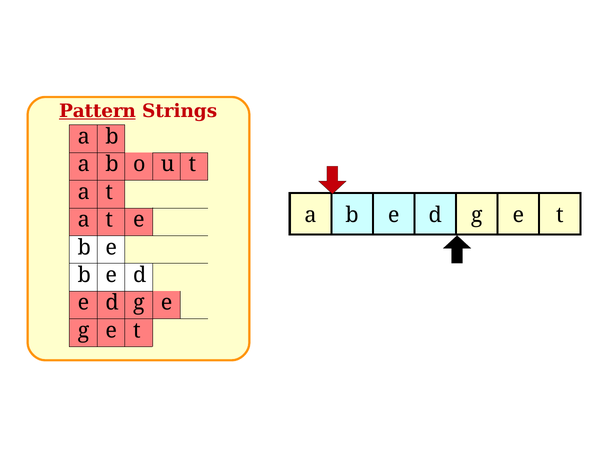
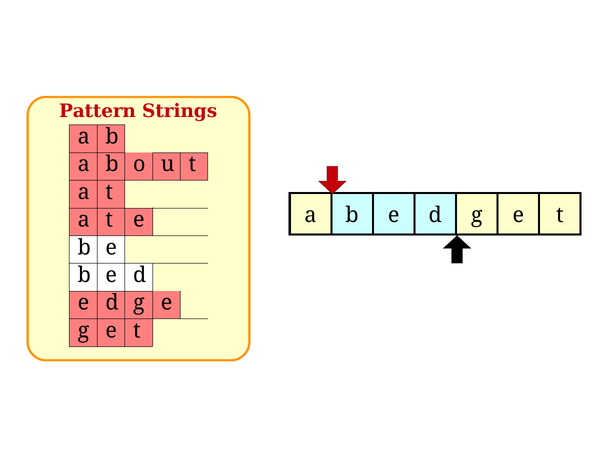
Pattern underline: present -> none (97, 111)
